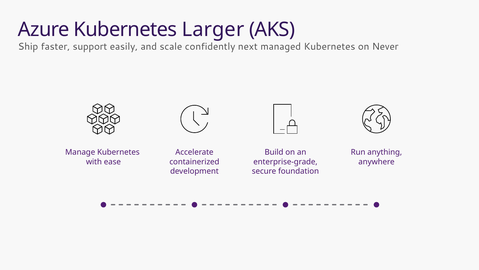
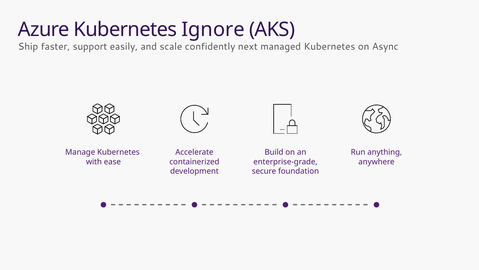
Larger: Larger -> Ignore (213, 29)
Never: Never -> Async (385, 47)
